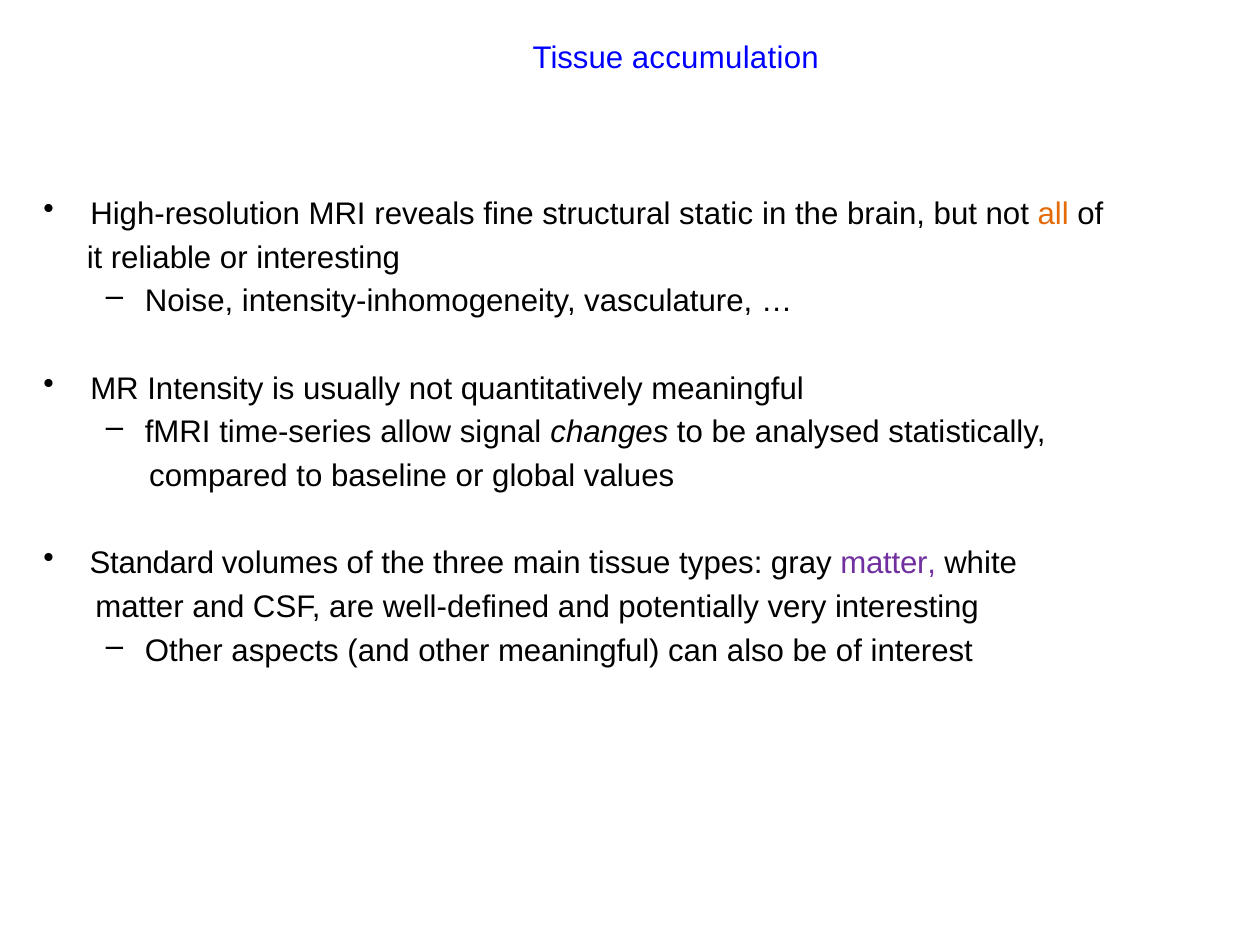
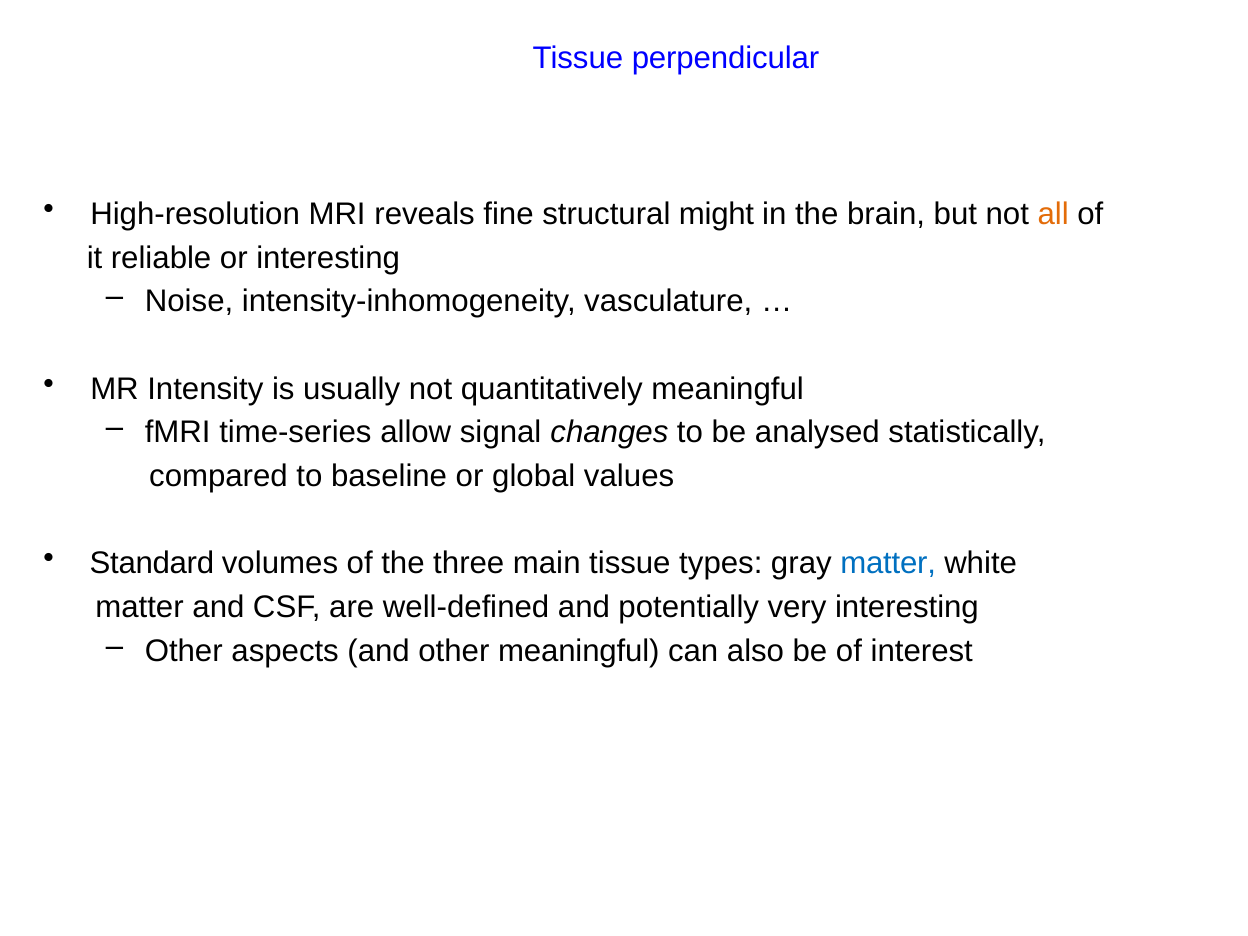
accumulation: accumulation -> perpendicular (725, 58)
static: static -> might (716, 214)
matter colour: purple -> blue (888, 564)
